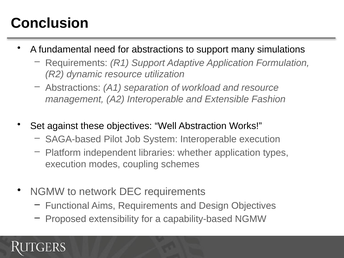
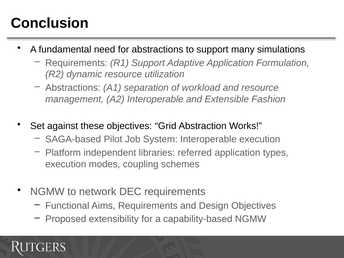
Well: Well -> Grid (166, 126)
whether: whether -> referred (195, 153)
